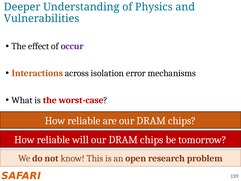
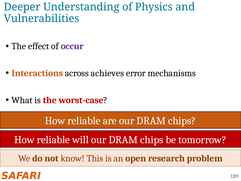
isolation: isolation -> achieves (107, 73)
